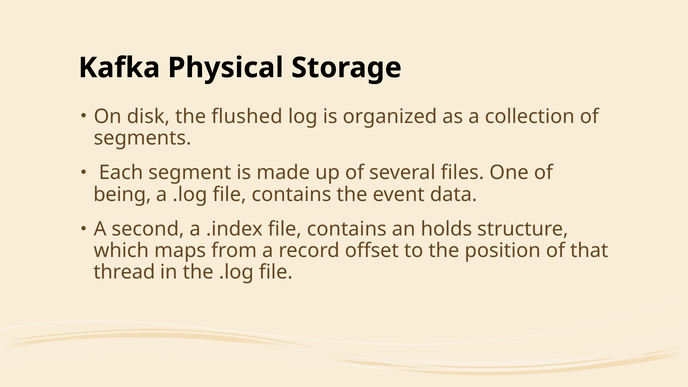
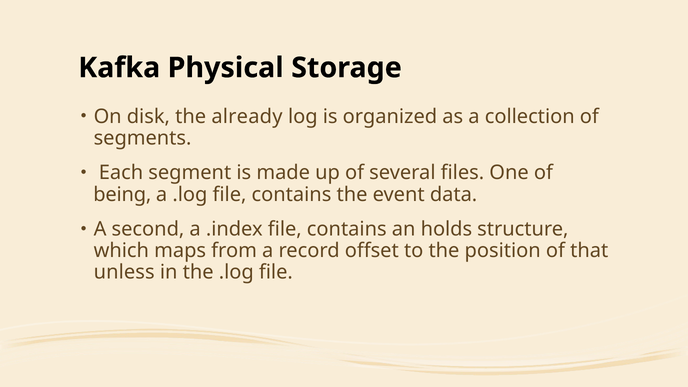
flushed: flushed -> already (247, 117)
thread: thread -> unless (124, 272)
